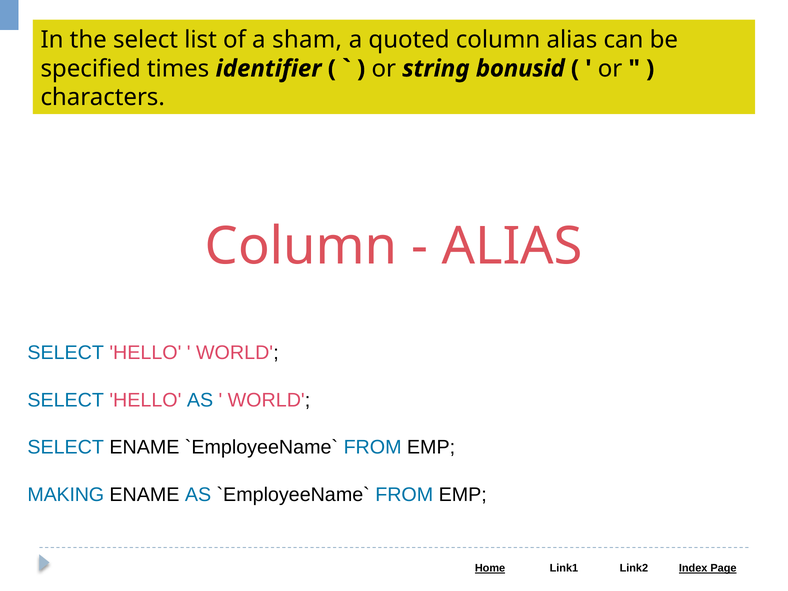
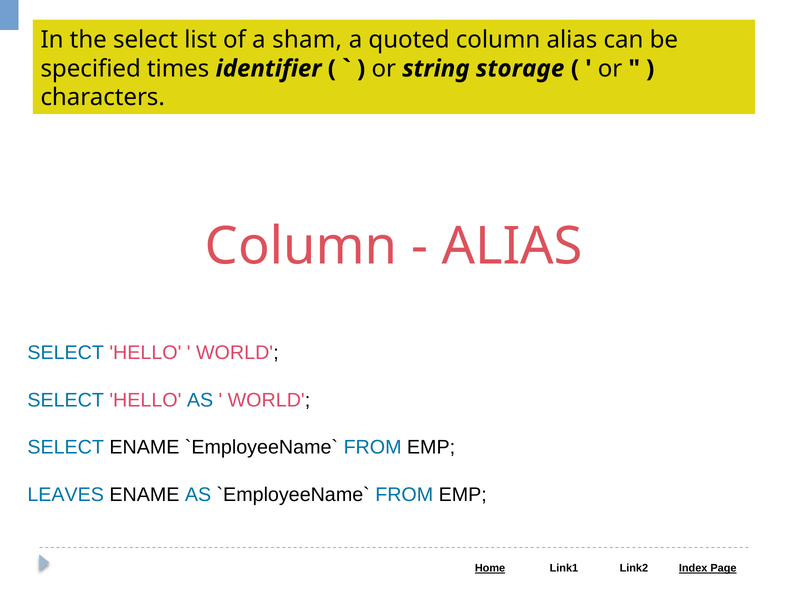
bonusid: bonusid -> storage (520, 69)
MAKING: MAKING -> LEAVES (66, 495)
